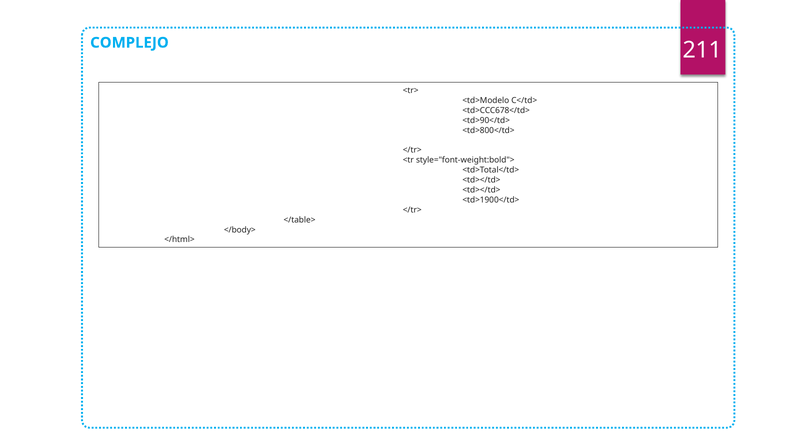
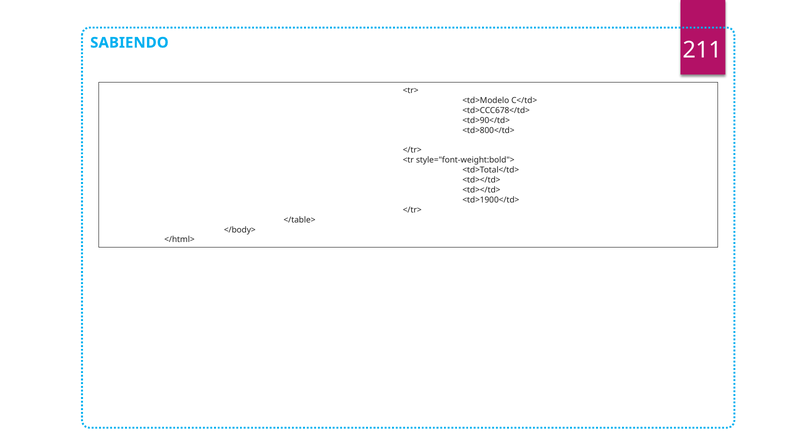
COMPLEJO: COMPLEJO -> SABIENDO (129, 43)
